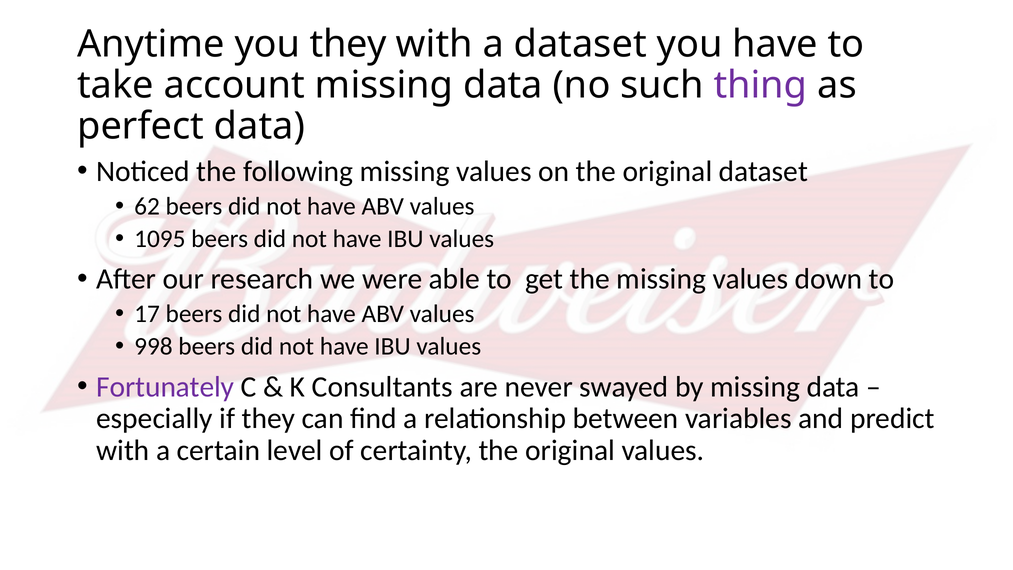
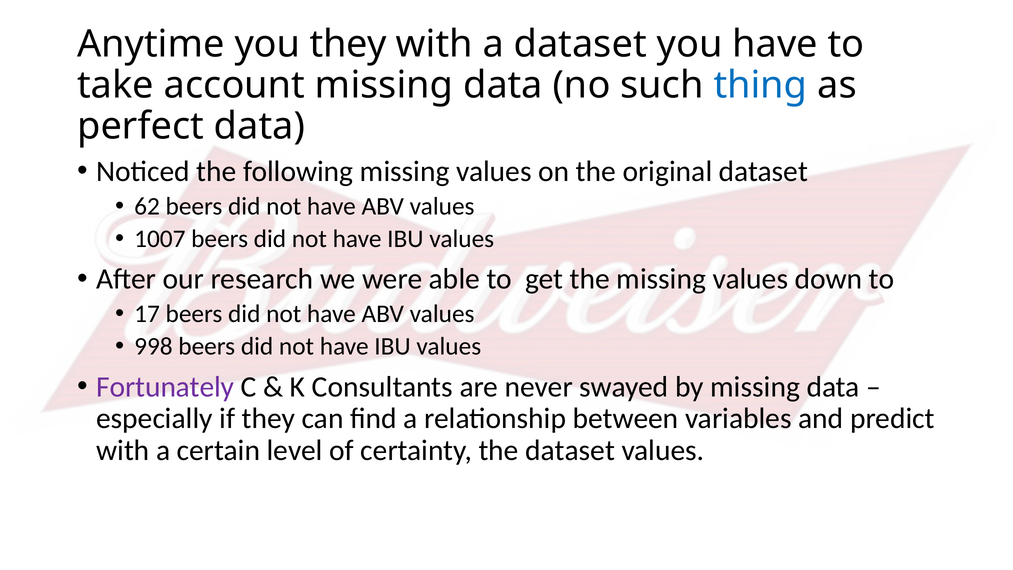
thing colour: purple -> blue (760, 85)
1095: 1095 -> 1007 (160, 239)
certainty the original: original -> dataset (570, 450)
